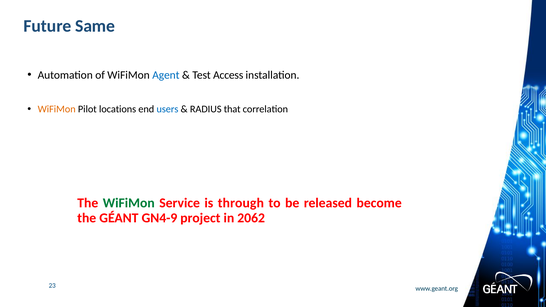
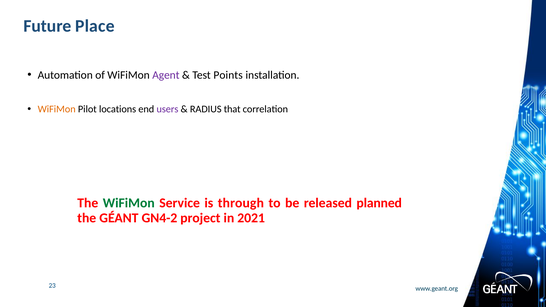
Same: Same -> Place (95, 26)
Agent colour: blue -> purple (166, 75)
Access: Access -> Points (228, 75)
users colour: blue -> purple (167, 109)
become: become -> planned (379, 203)
GN4-9: GN4-9 -> GN4-2 (159, 218)
2062: 2062 -> 2021 (251, 218)
